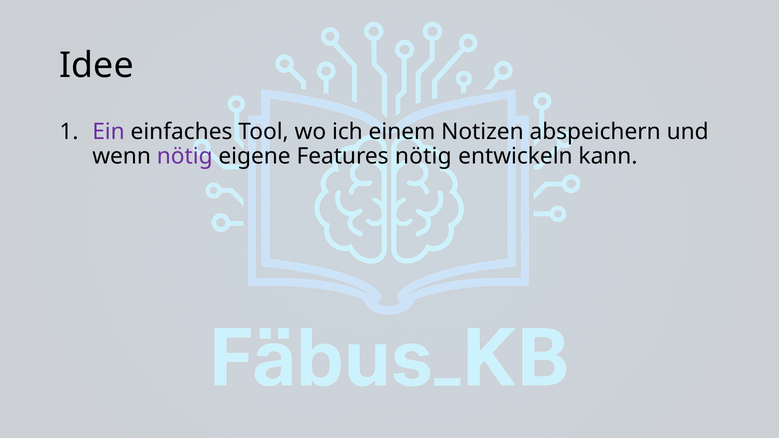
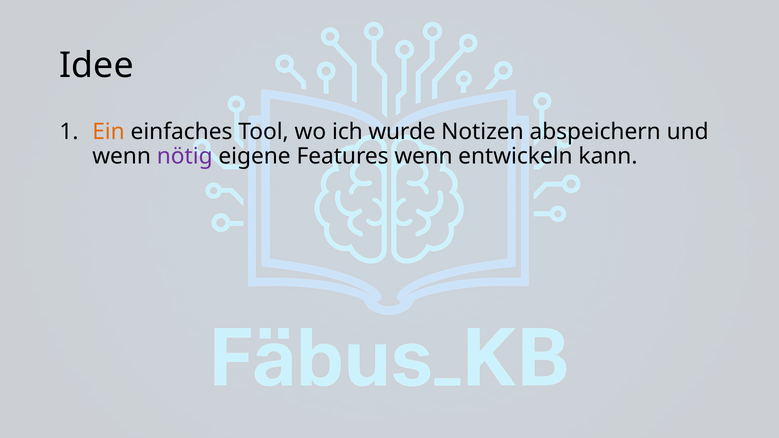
Ein colour: purple -> orange (109, 132)
einem: einem -> wurde (402, 132)
Features nötig: nötig -> wenn (424, 156)
